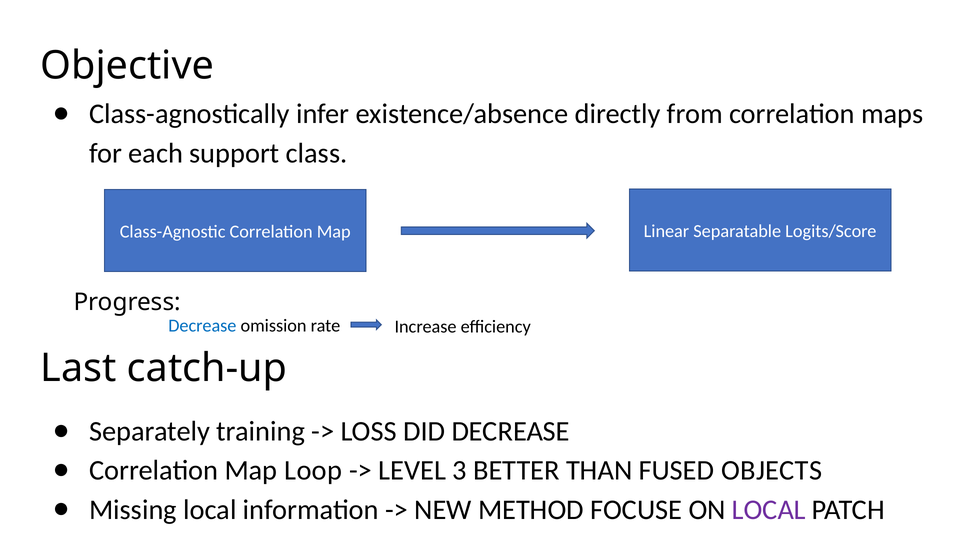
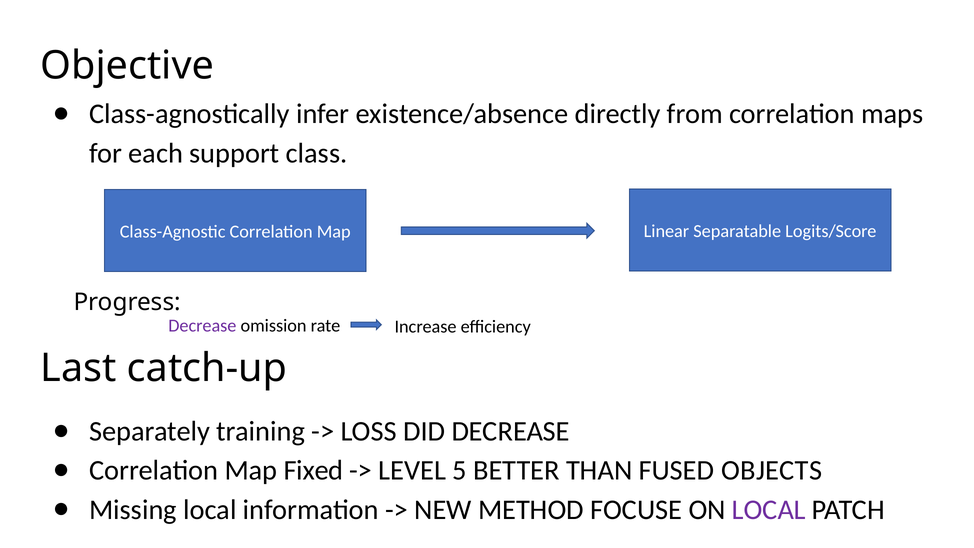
Decrease colour: blue -> purple (202, 326)
Loop: Loop -> Fixed (313, 470)
3: 3 -> 5 (460, 470)
